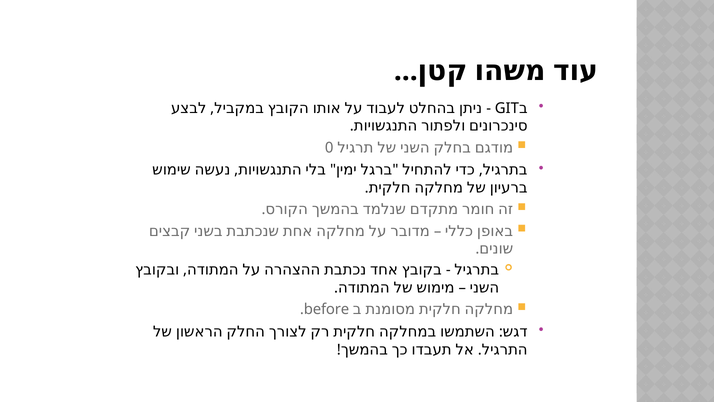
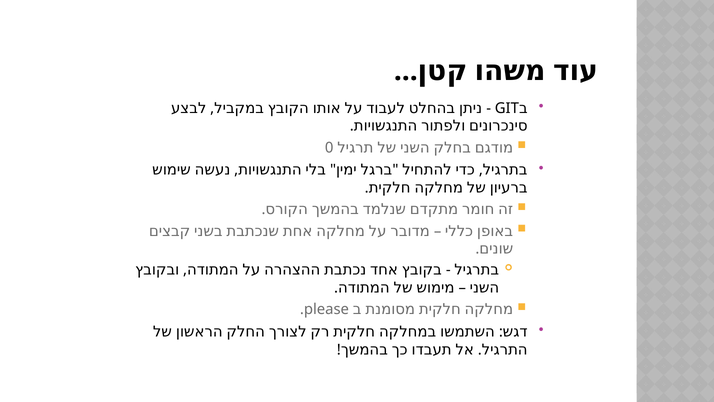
before: before -> please (326, 309)
